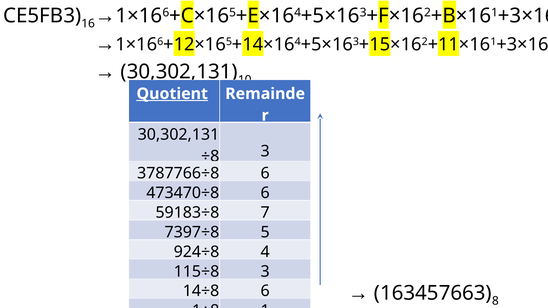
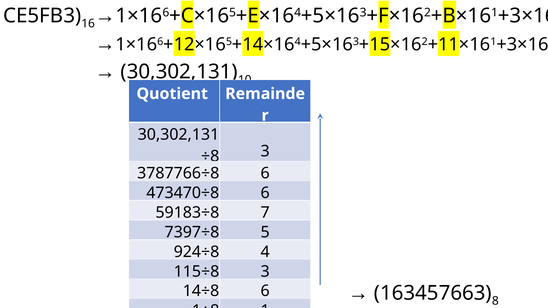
Quotient underline: present -> none (172, 94)
